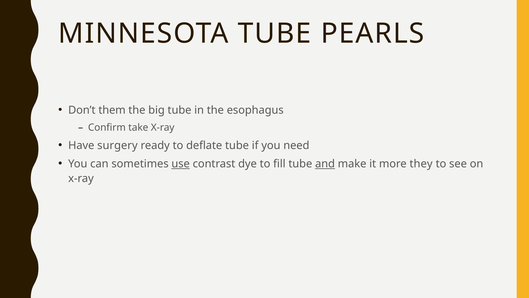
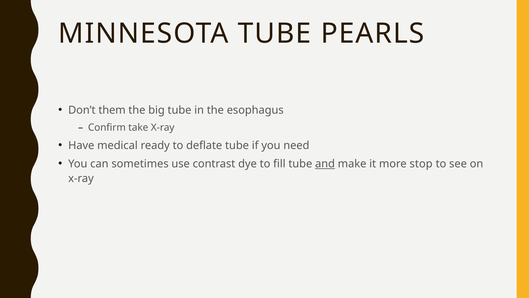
surgery: surgery -> medical (117, 145)
use underline: present -> none (181, 164)
they: they -> stop (421, 164)
